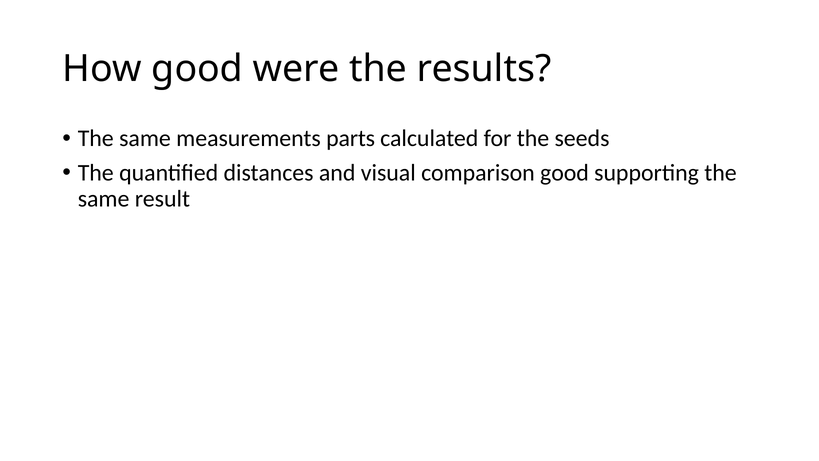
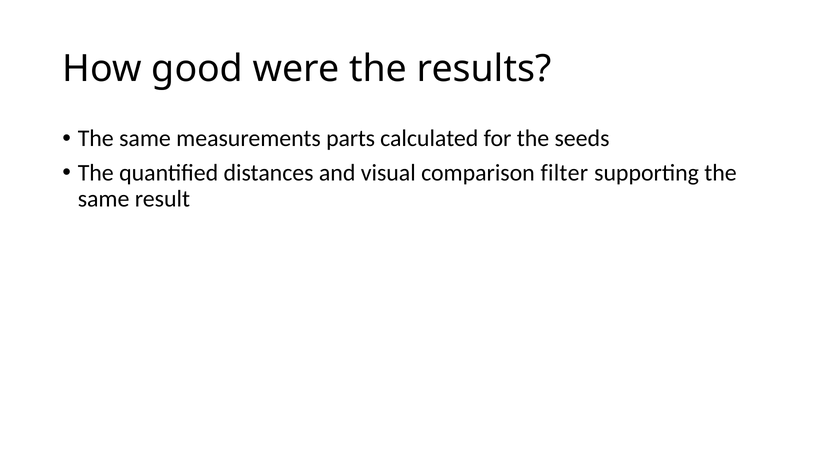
comparison good: good -> filter (564, 173)
